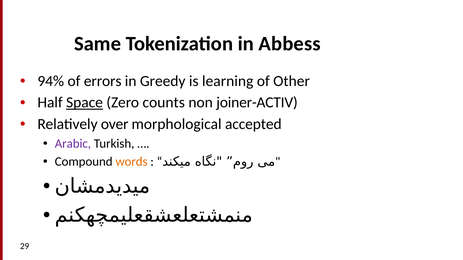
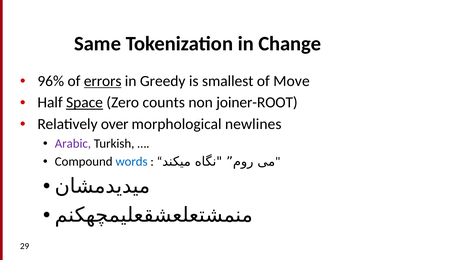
Abbess: Abbess -> Change (290, 44)
94%: 94% -> 96% (51, 81)
errors underline: none -> present (103, 81)
learning: learning -> smallest (228, 81)
Other: Other -> Move (291, 81)
joiner-ACTIV: joiner-ACTIV -> joiner-ROOT (257, 103)
accepted: accepted -> newlines (253, 124)
words colour: orange -> blue (132, 162)
